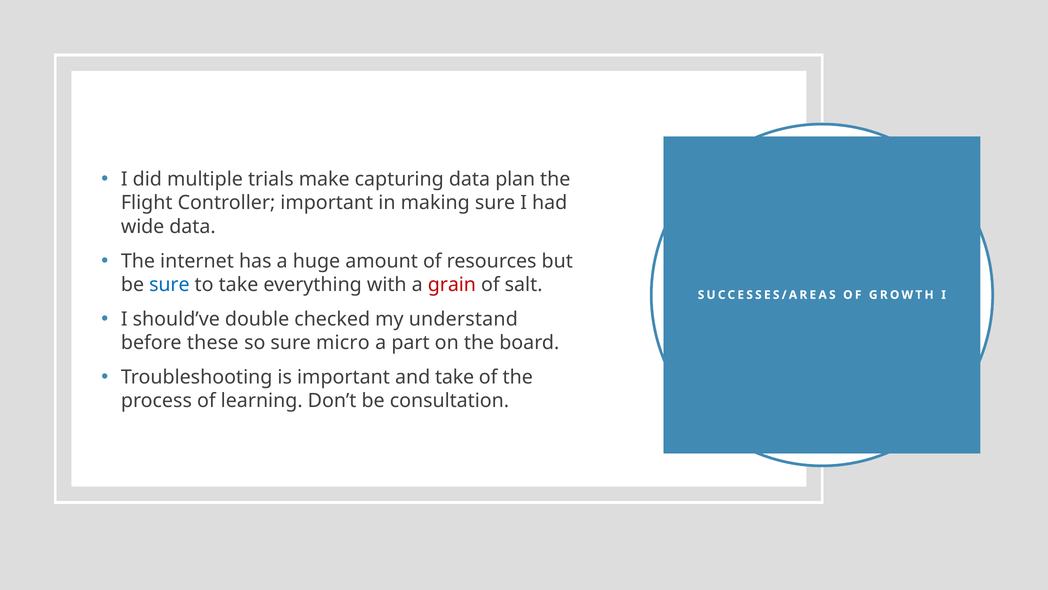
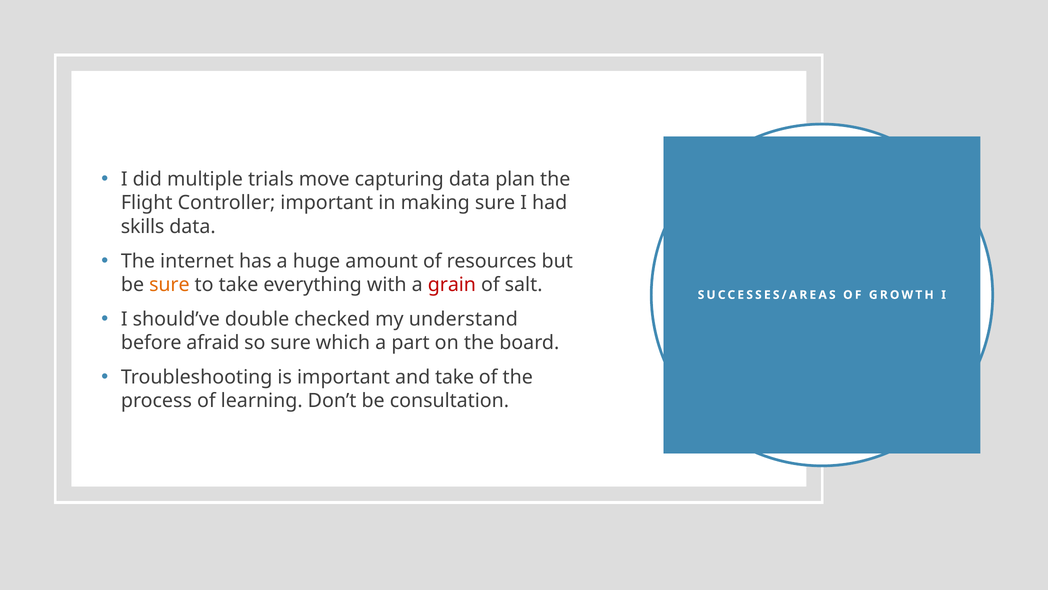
make: make -> move (324, 179)
wide: wide -> skills (143, 226)
sure colour: blue -> orange (169, 284)
these: these -> afraid (213, 343)
micro: micro -> which (343, 343)
